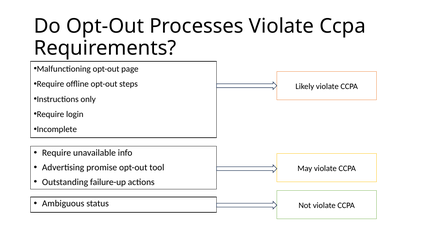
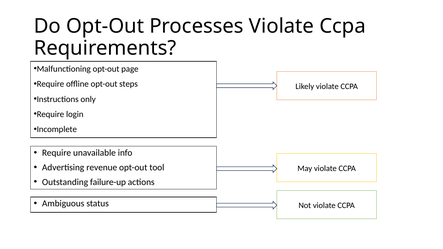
promise: promise -> revenue (102, 167)
